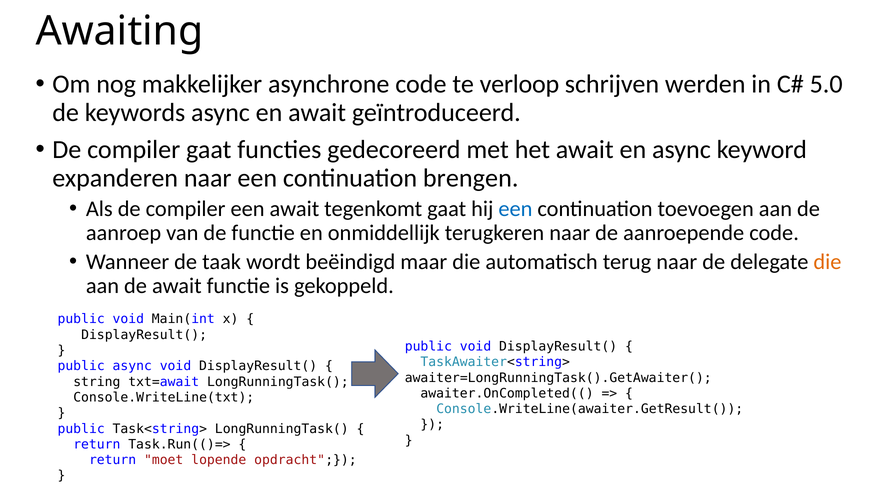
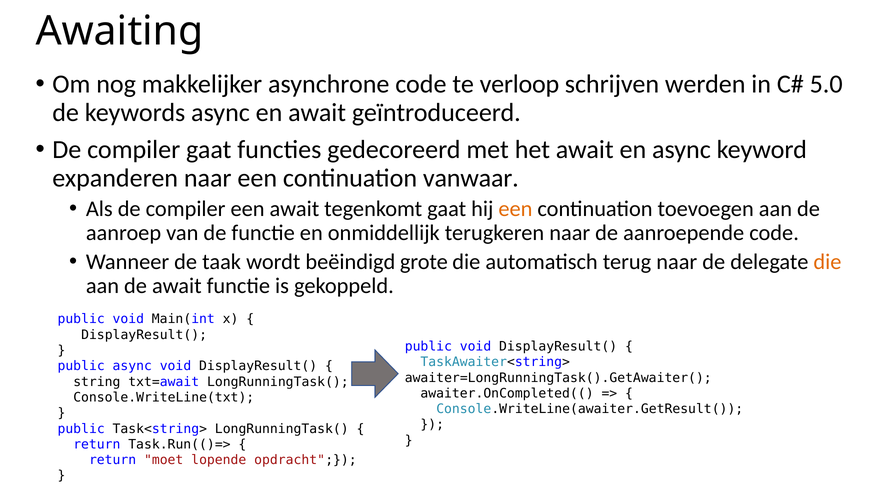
brengen: brengen -> vanwaar (471, 178)
een colour: blue -> orange (515, 209)
maar: maar -> grote (424, 262)
